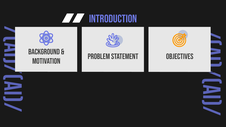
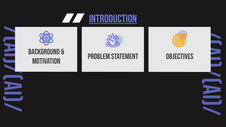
Introduction underline: none -> present (113, 19)
